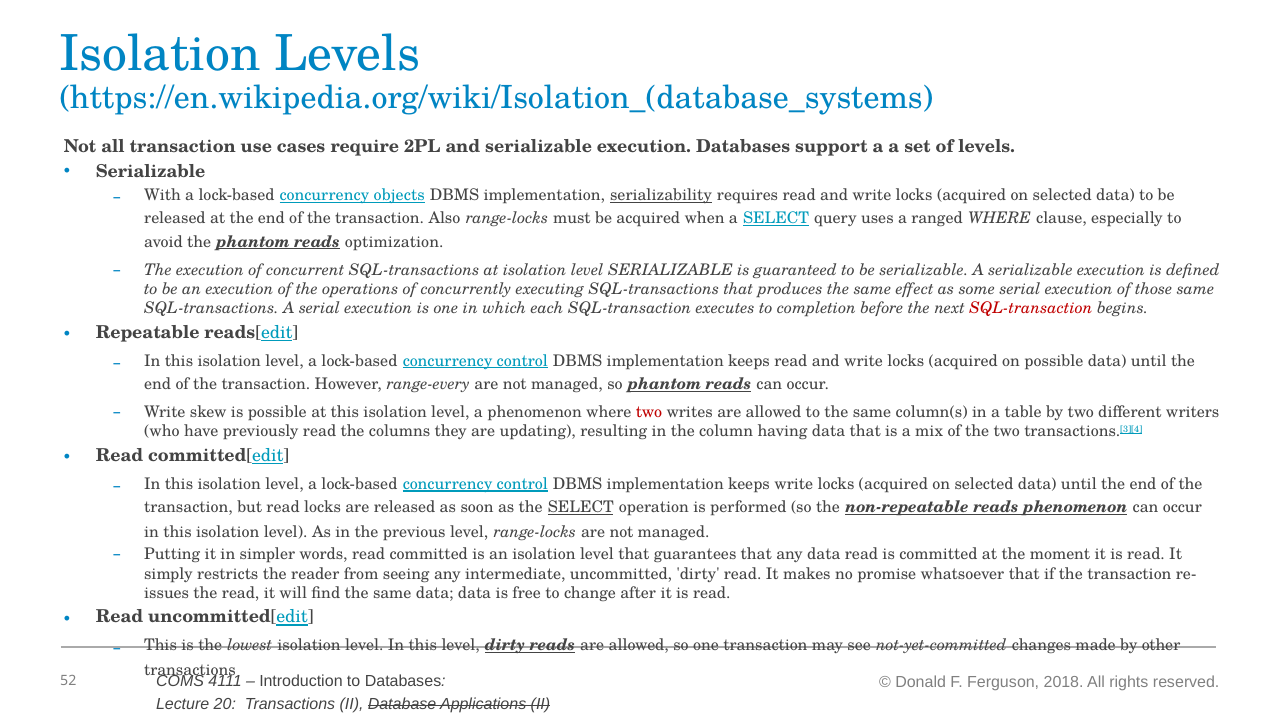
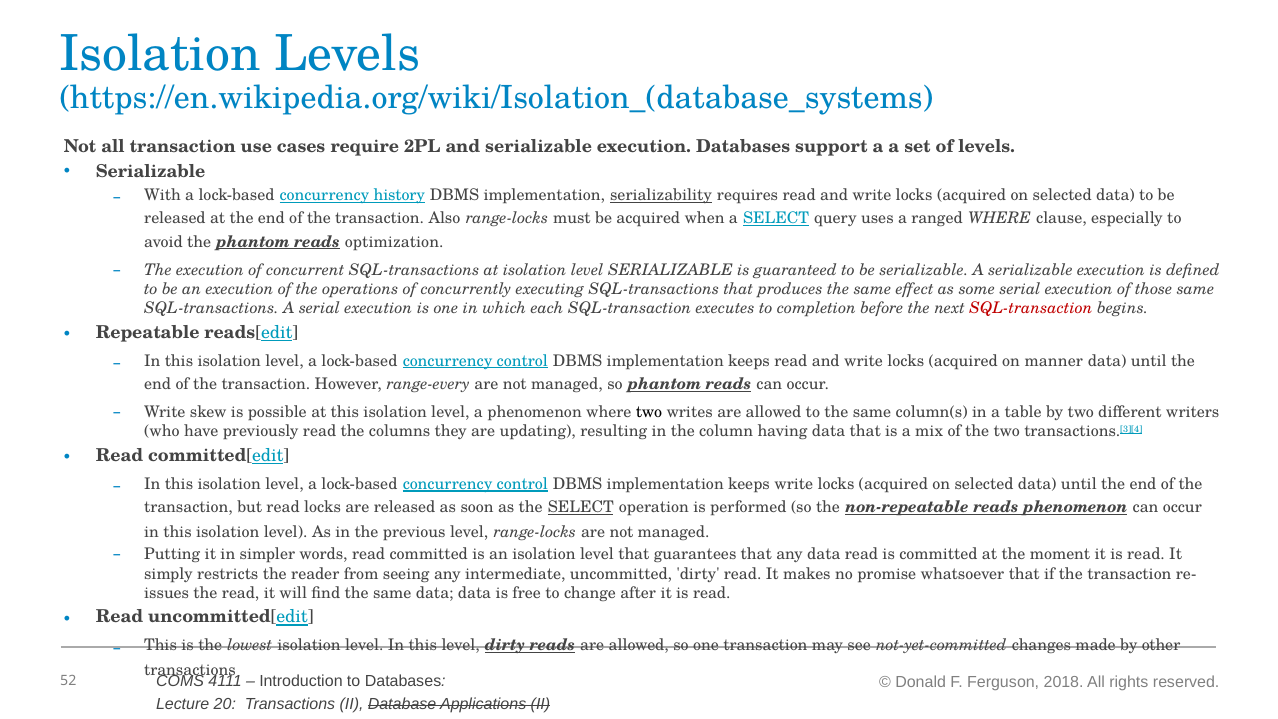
objects: objects -> history (399, 195)
on possible: possible -> manner (1054, 361)
two colour: red -> black (649, 412)
